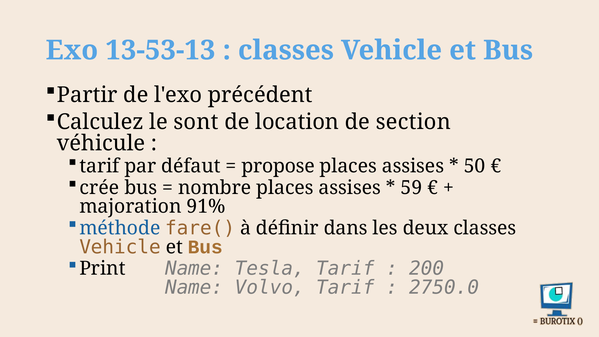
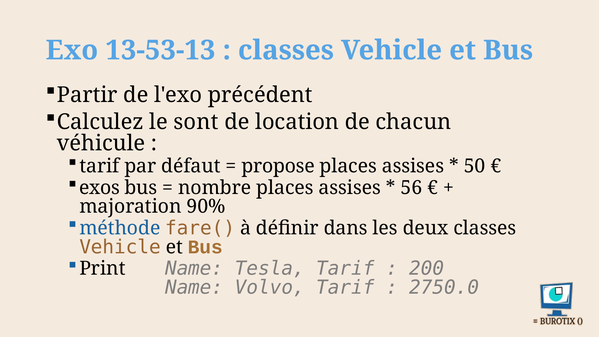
section: section -> chacun (413, 122)
crée: crée -> exos (99, 188)
59: 59 -> 56 (411, 188)
91%: 91% -> 90% (206, 206)
